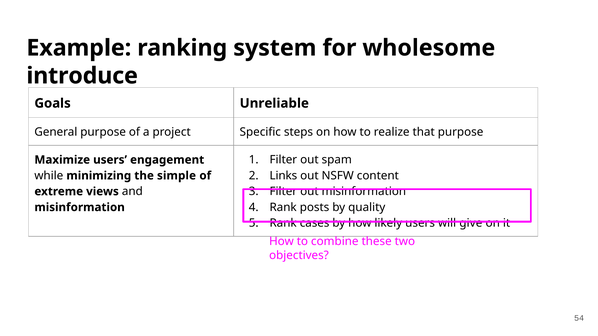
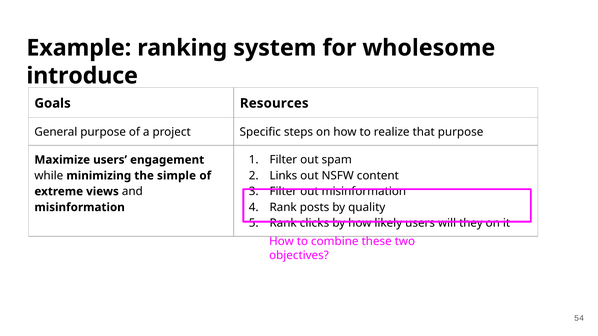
Unreliable: Unreliable -> Resources (274, 103)
cases: cases -> clicks (314, 223)
give: give -> they (471, 223)
